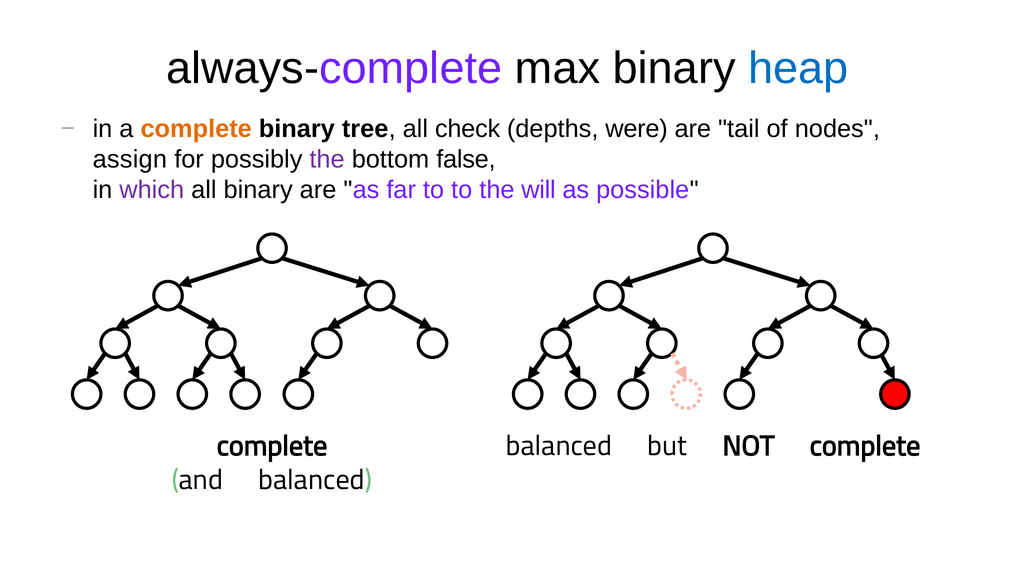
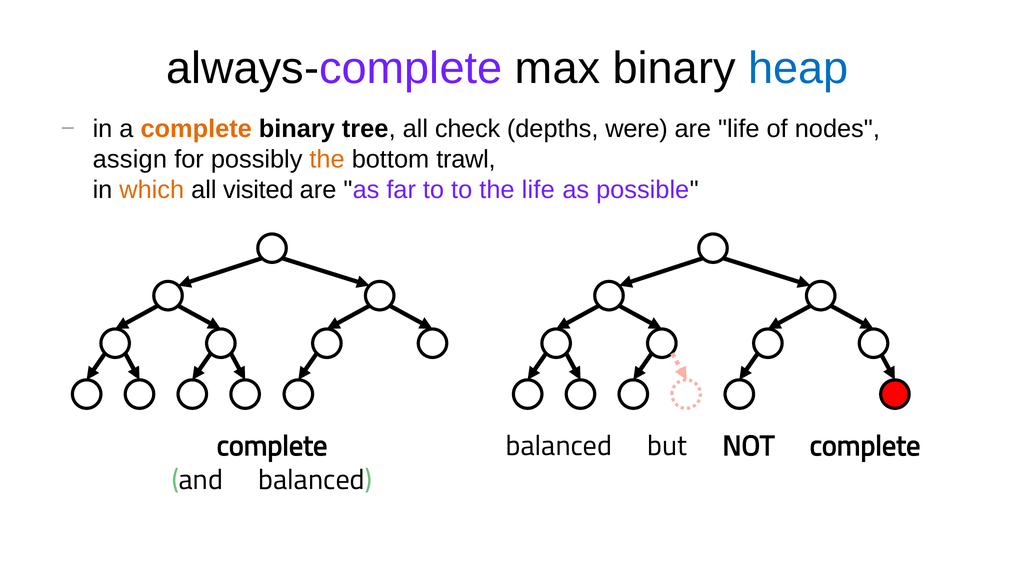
are tail: tail -> life (739, 129)
the colour: purple -> orange (327, 159)
false: false -> trawl (466, 159)
which colour: purple -> orange (152, 190)
all binary: binary -> visited (258, 190)
the will: will -> life (538, 190)
